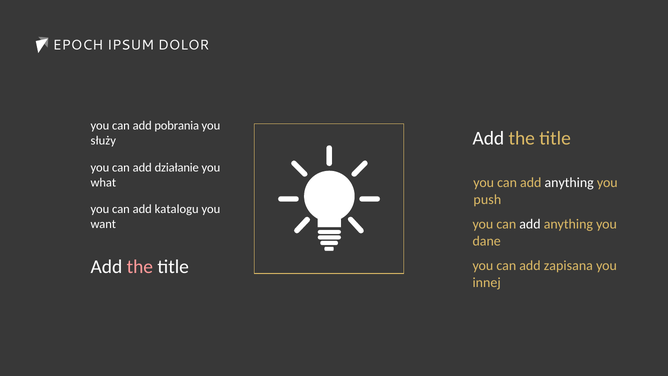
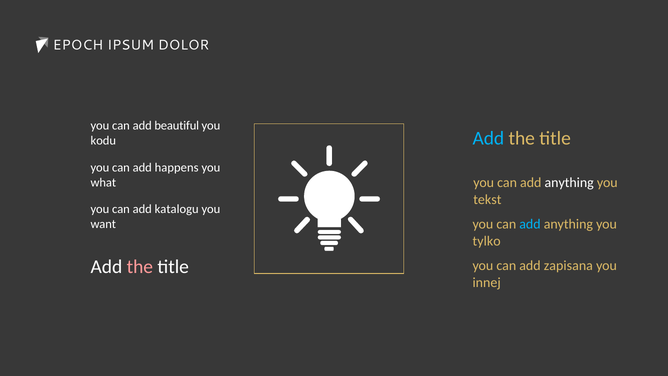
pobrania: pobrania -> beautiful (177, 126)
Add colour: white -> light blue (488, 138)
służy: służy -> kodu (103, 141)
działanie: działanie -> happens (177, 167)
push: push -> tekst (487, 199)
add colour: white -> light blue (530, 224)
dane: dane -> tylko (487, 241)
